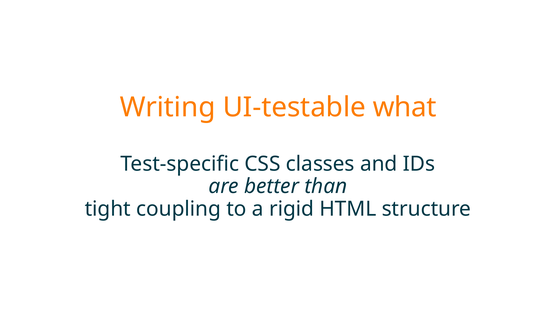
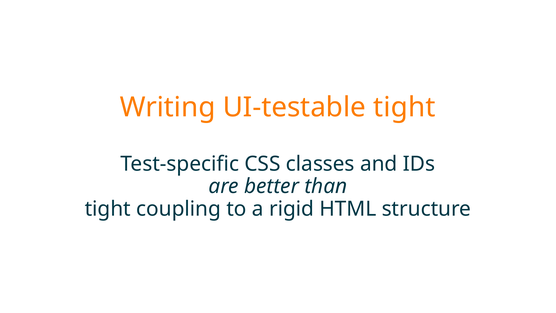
UI-testable what: what -> tight (404, 107)
